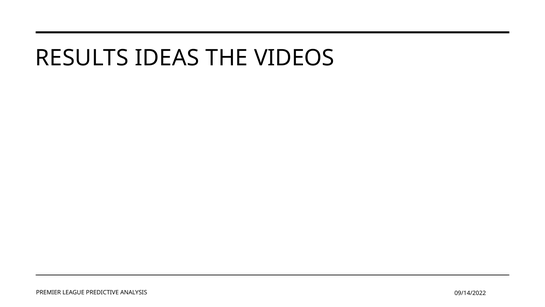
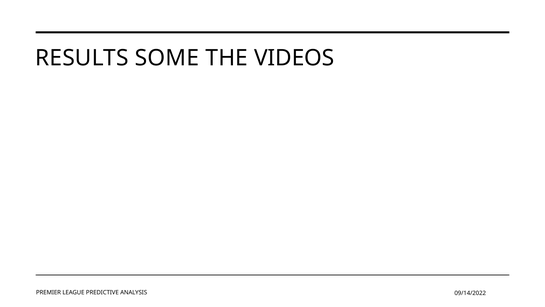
IDEAS: IDEAS -> SOME (167, 58)
